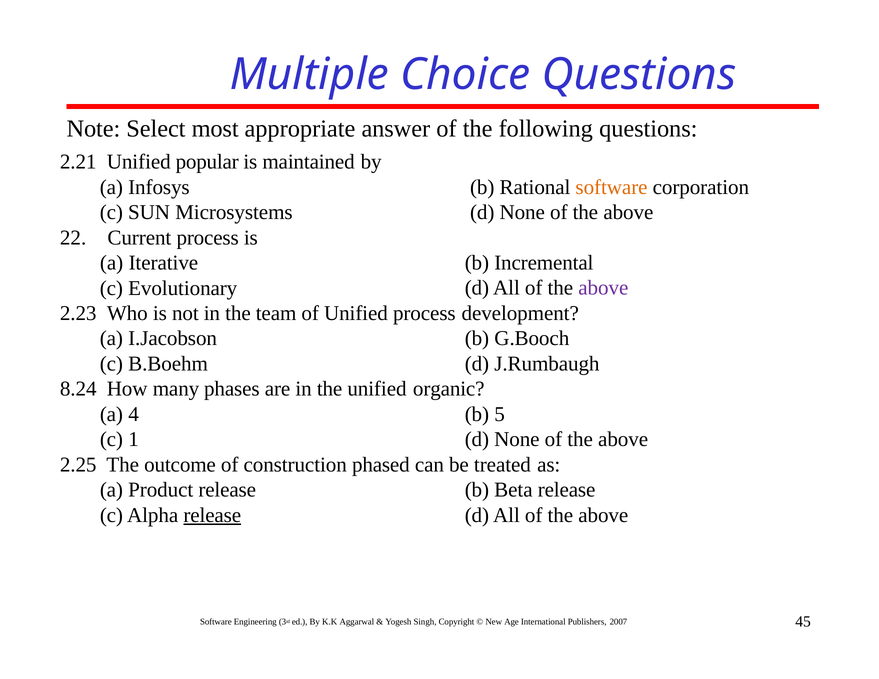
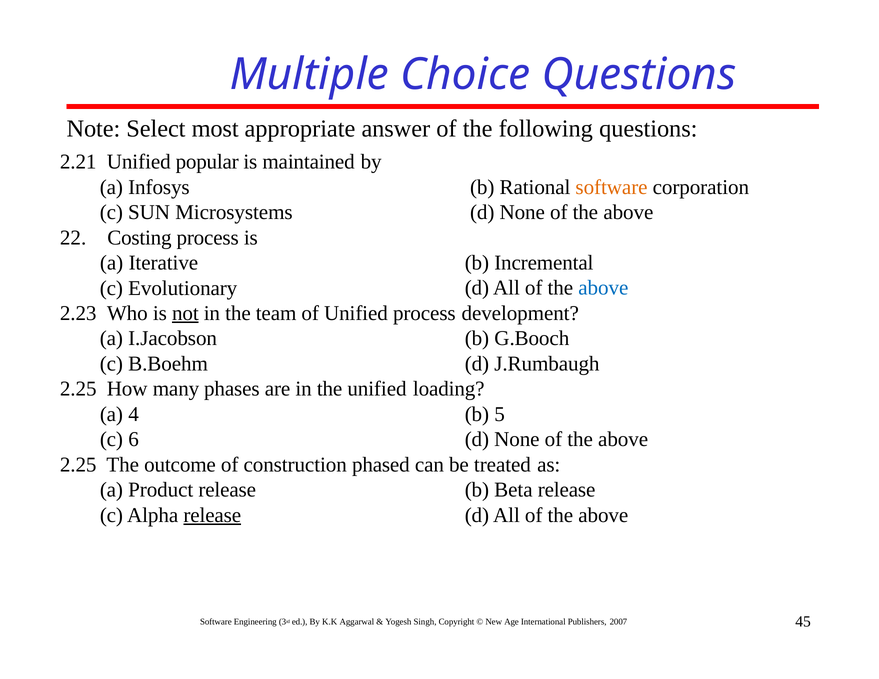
Current: Current -> Costing (139, 238)
above colour: purple -> blue (603, 288)
not underline: none -> present (185, 313)
8.24: 8.24 -> 2.25 (78, 389)
organic: organic -> loading (449, 389)
1: 1 -> 6 (134, 440)
